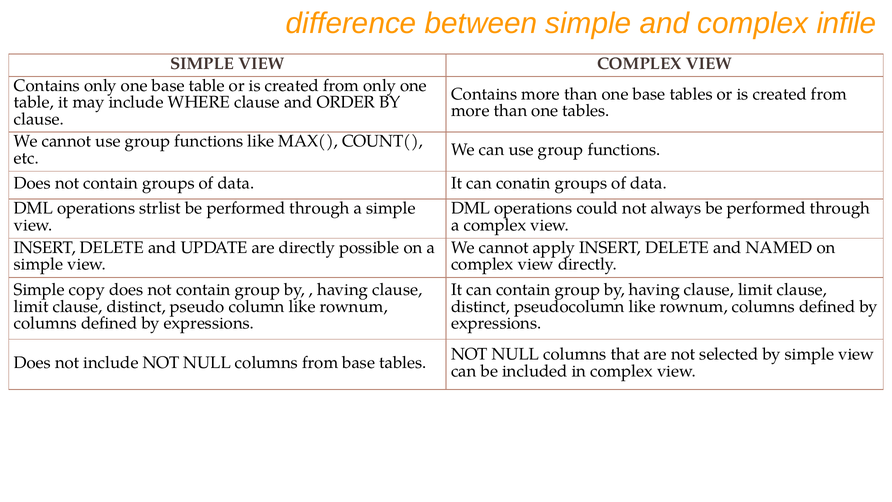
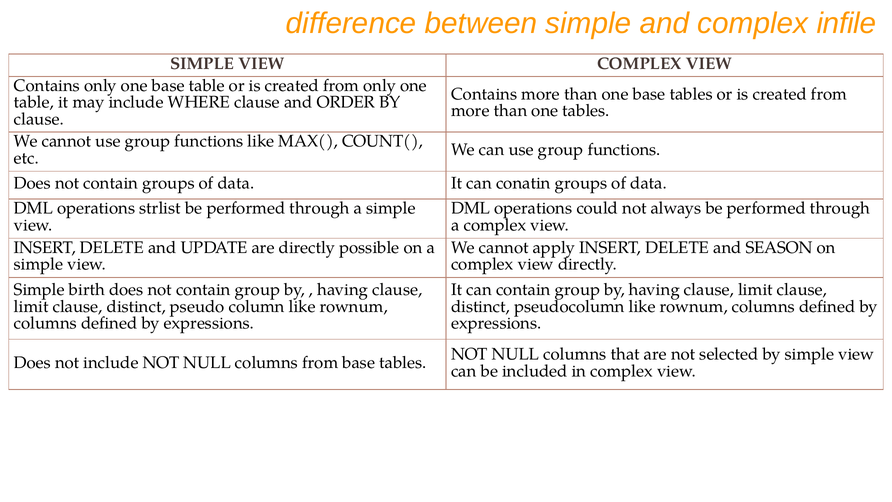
NAMED: NAMED -> SEASON (779, 247)
copy: copy -> birth (87, 289)
